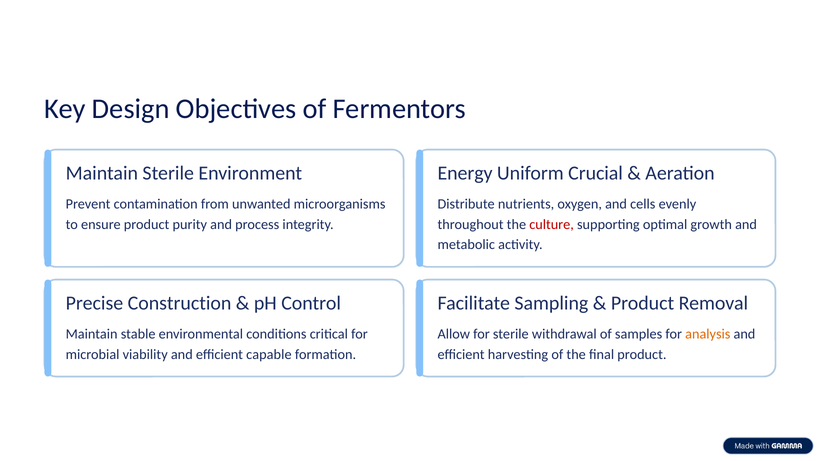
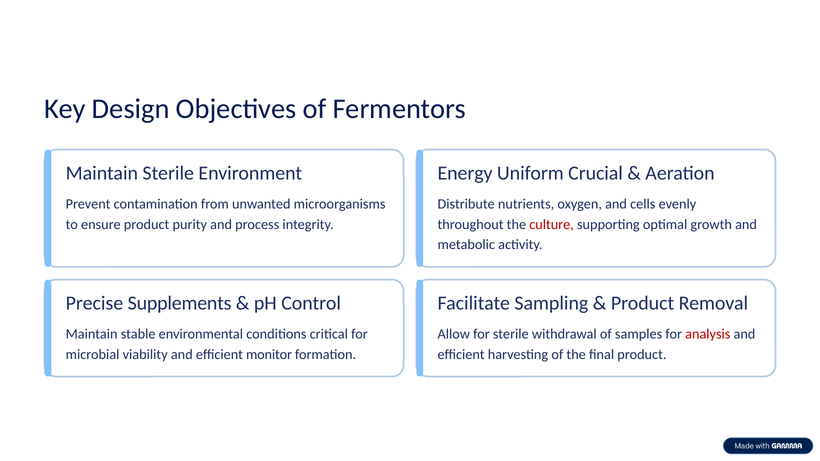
Construction: Construction -> Supplements (180, 303)
analysis colour: orange -> red (708, 334)
capable: capable -> monitor (269, 355)
